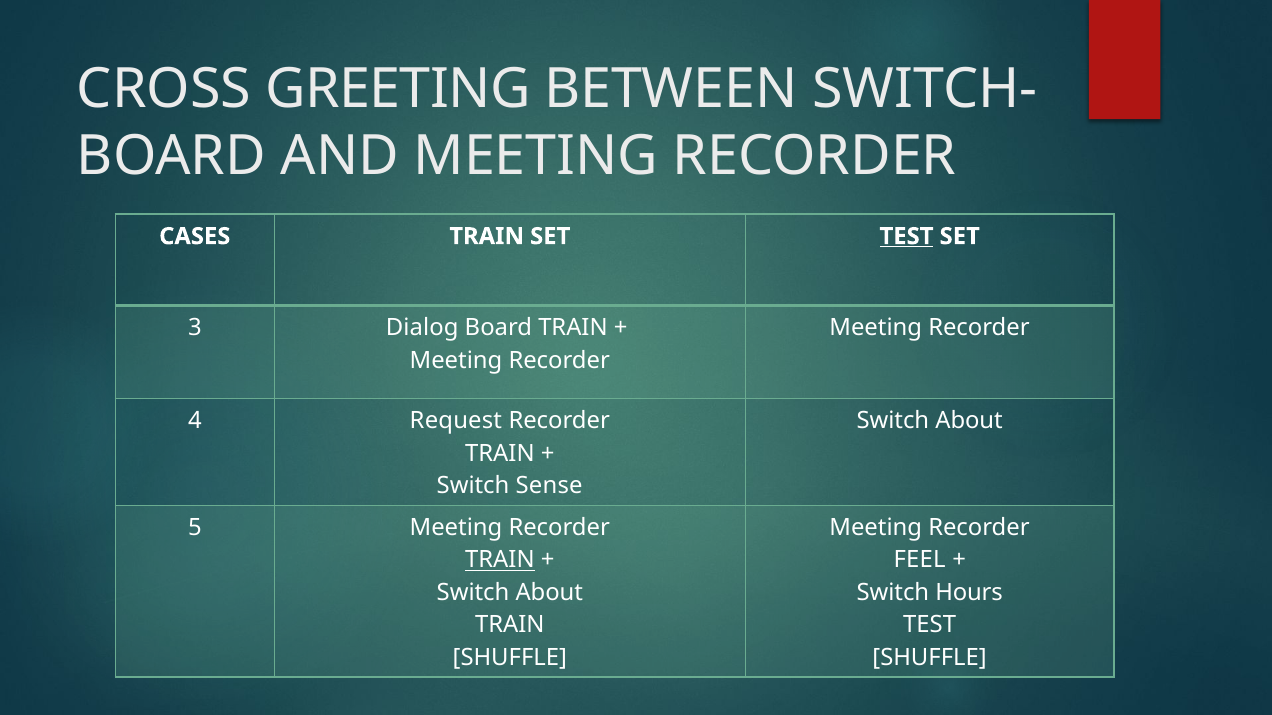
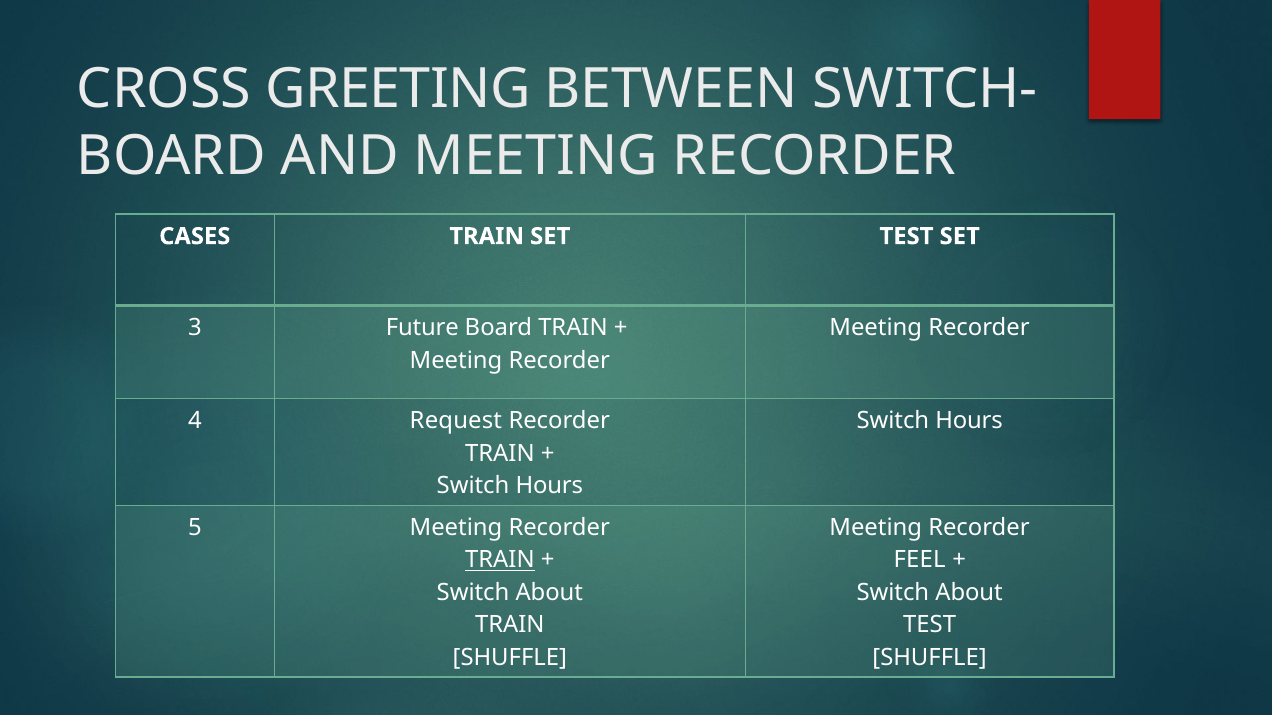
TEST underline: present -> none (906, 237)
Dialog: Dialog -> Future (422, 328)
About: About -> Hours (969, 421)
Sense: Sense -> Hours (549, 486)
Hours: Hours -> About (969, 593)
